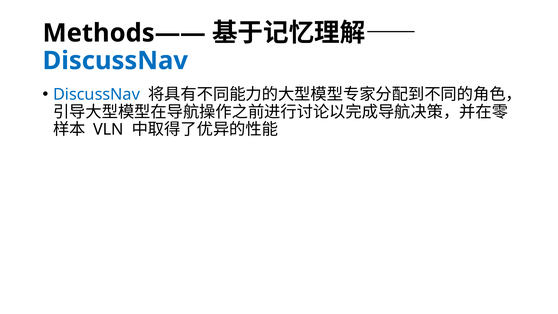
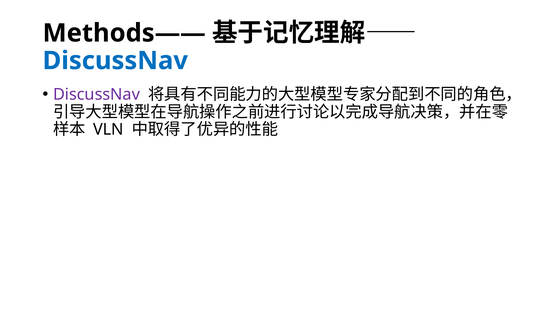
DiscussNav colour: blue -> purple (96, 94)
